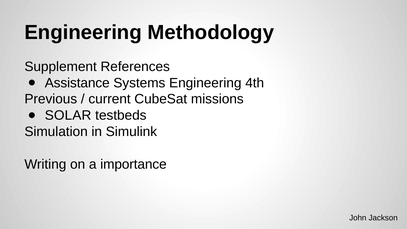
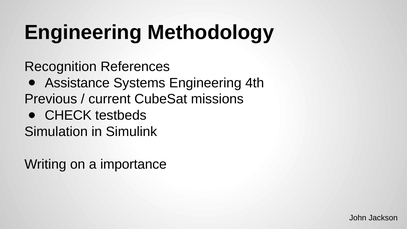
Supplement: Supplement -> Recognition (61, 67)
SOLAR: SOLAR -> CHECK (68, 115)
